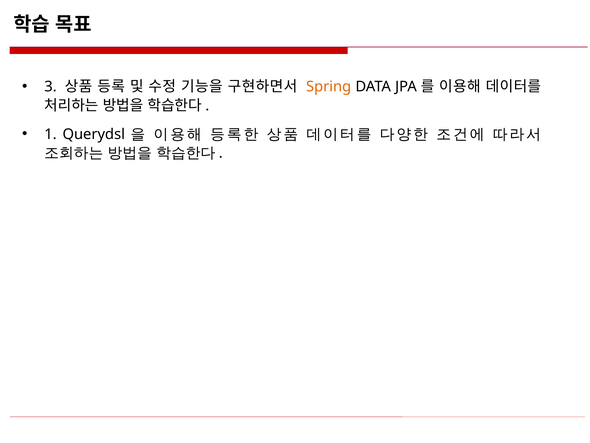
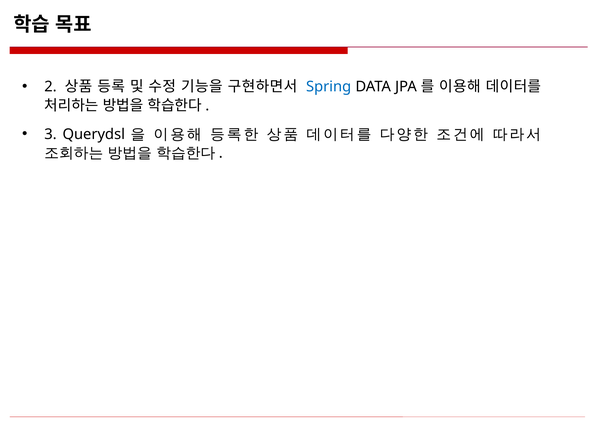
3: 3 -> 2 (50, 87)
Spring colour: orange -> blue (329, 87)
1: 1 -> 3 (50, 134)
